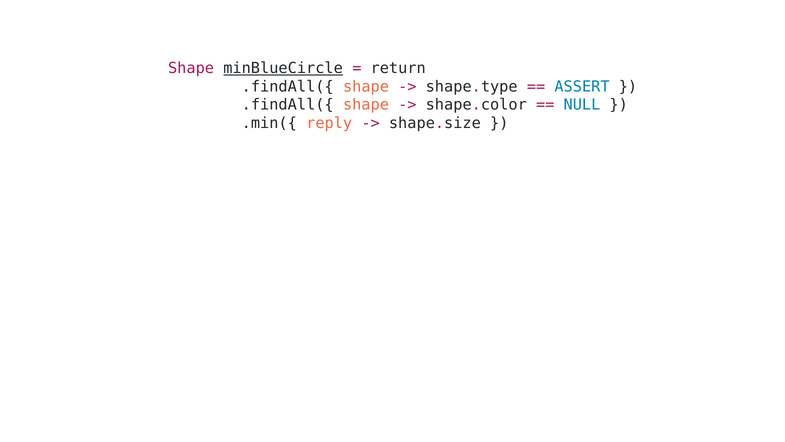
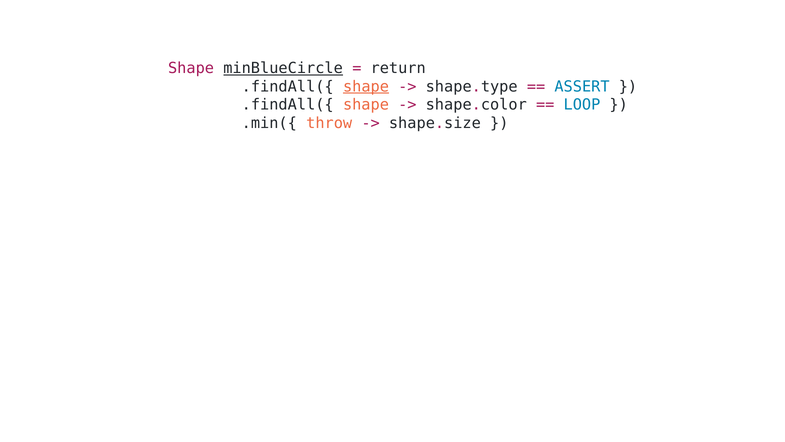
shape underline: none -> present (366, 87)
NULL: NULL -> LOOP (582, 105)
reply: reply -> throw (329, 123)
